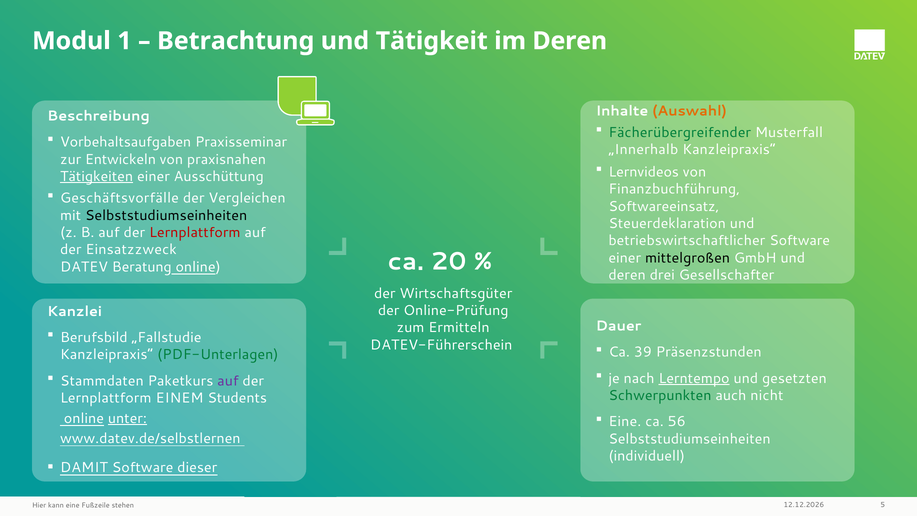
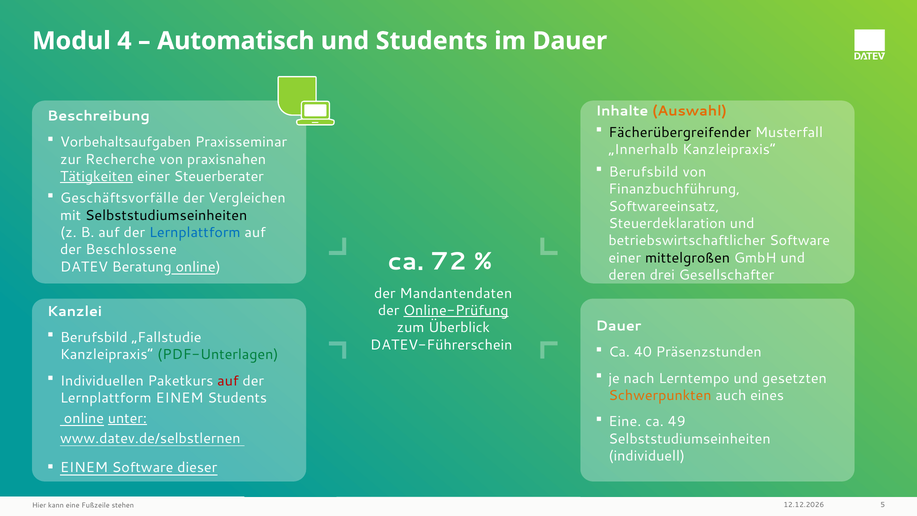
1: 1 -> 4 (124, 41)
Betrachtung: Betrachtung -> Automatisch (236, 41)
und Tätigkeit: Tätigkeit -> Students (432, 41)
im Deren: Deren -> Dauer (570, 41)
Fächerübergreifender colour: green -> black (680, 132)
Entwickeln: Entwickeln -> Recherche (120, 159)
Lernvideos: Lernvideos -> Berufsbild (644, 172)
Ausschüttung: Ausschüttung -> Steuerberater (219, 176)
Lernplattform colour: red -> blue (195, 232)
Einsatzzweck: Einsatzzweck -> Beschlossene (131, 250)
20: 20 -> 72 (449, 261)
Wirtschaftsgüter: Wirtschaftsgüter -> Mandantendaten (456, 293)
Online-Prüfung underline: none -> present (456, 310)
Ermitteln: Ermitteln -> Überblick (459, 328)
39: 39 -> 40 (643, 352)
Lerntempo underline: present -> none (694, 378)
Stammdaten: Stammdaten -> Individuellen (102, 381)
auf colour: purple -> red (228, 381)
Schwerpunkten colour: green -> orange (660, 395)
nicht: nicht -> eines (767, 395)
56: 56 -> 49 (677, 422)
DAMIT: DAMIT -> EINEM (84, 467)
